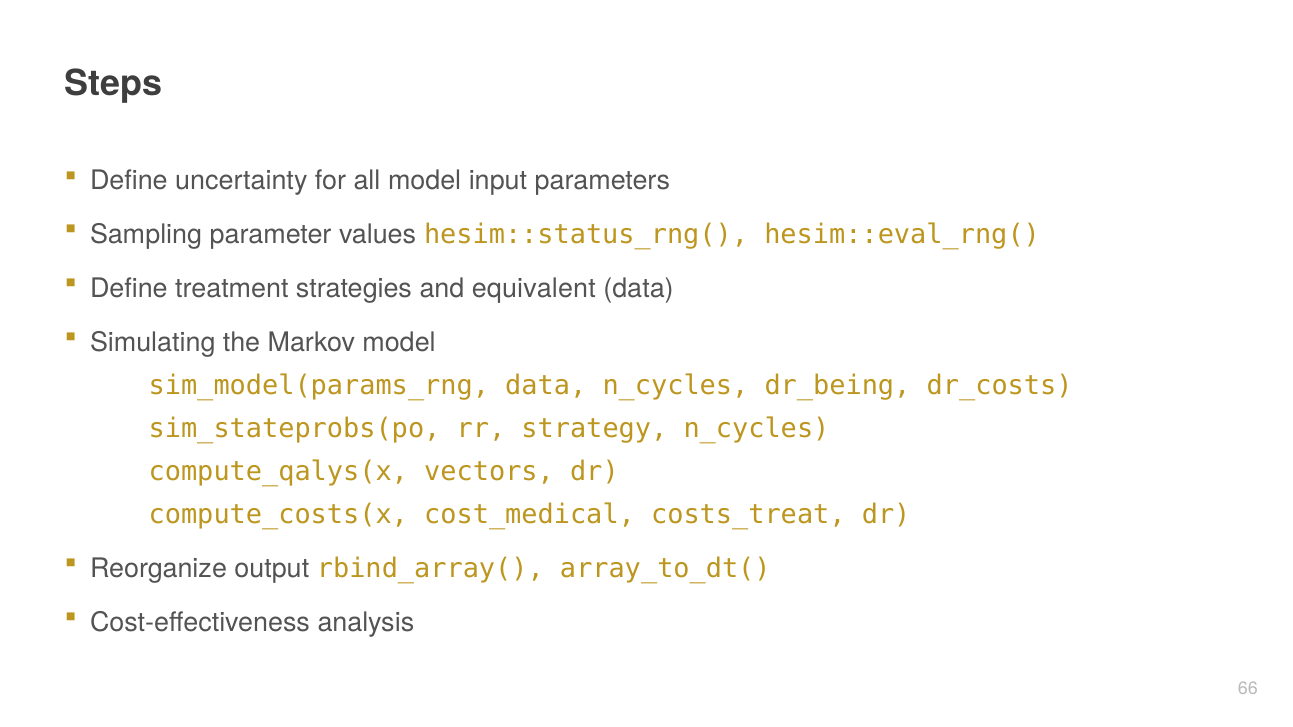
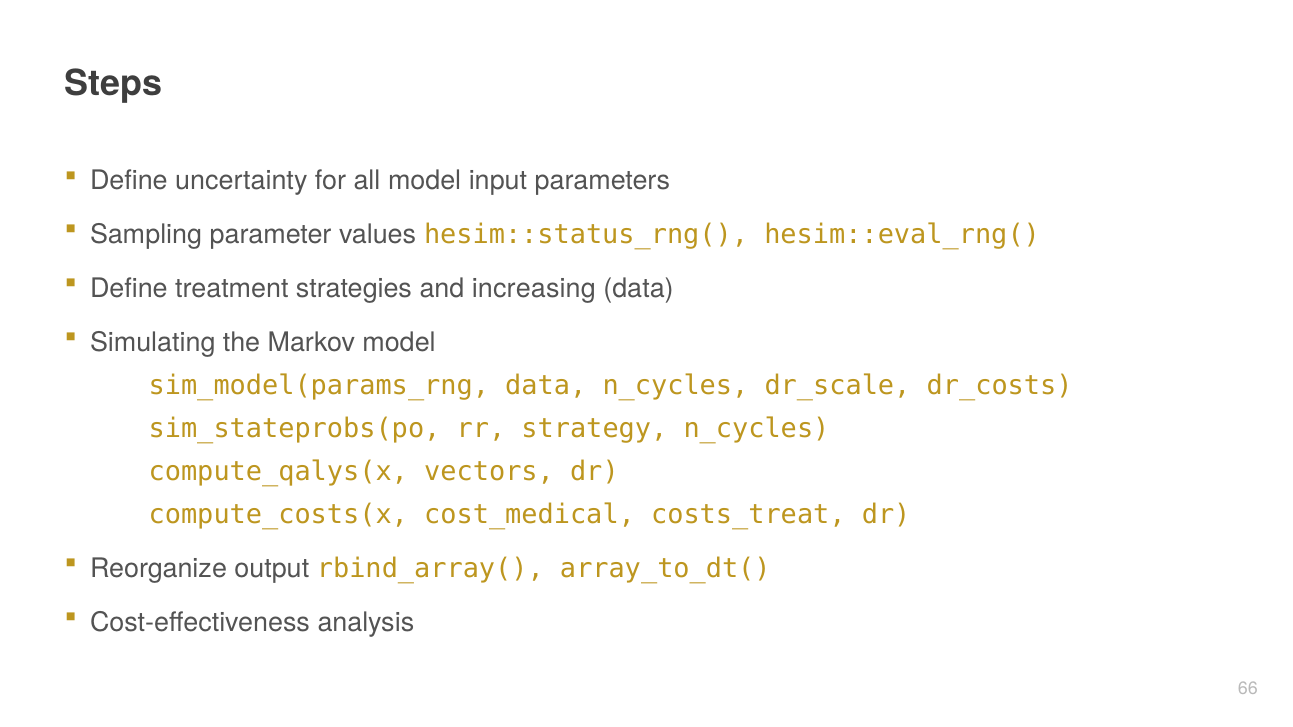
equivalent: equivalent -> increasing (534, 289)
dr_being: dr_being -> dr_scale (837, 385)
